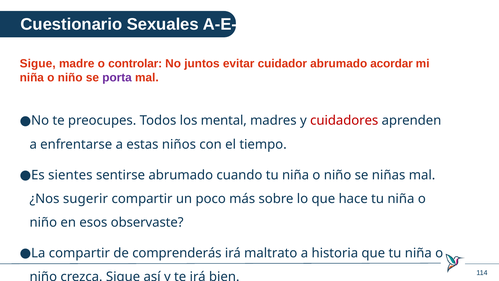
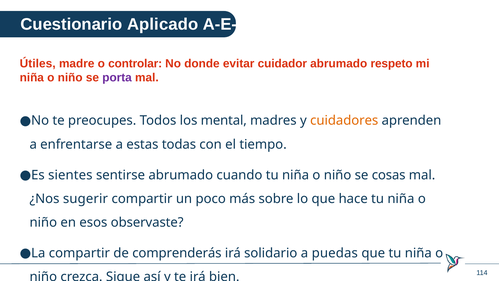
Sexuales: Sexuales -> Aplicado (163, 24)
Sigue: Sigue -> Útiles (38, 63)
juntos: juntos -> donde (202, 63)
acordar: acordar -> respeto (392, 63)
cuidadores colour: red -> orange (344, 120)
niños: niños -> todas (179, 144)
niñas: niñas -> cosas (389, 175)
maltrato: maltrato -> solidario (271, 253)
historia: historia -> puedas (335, 253)
